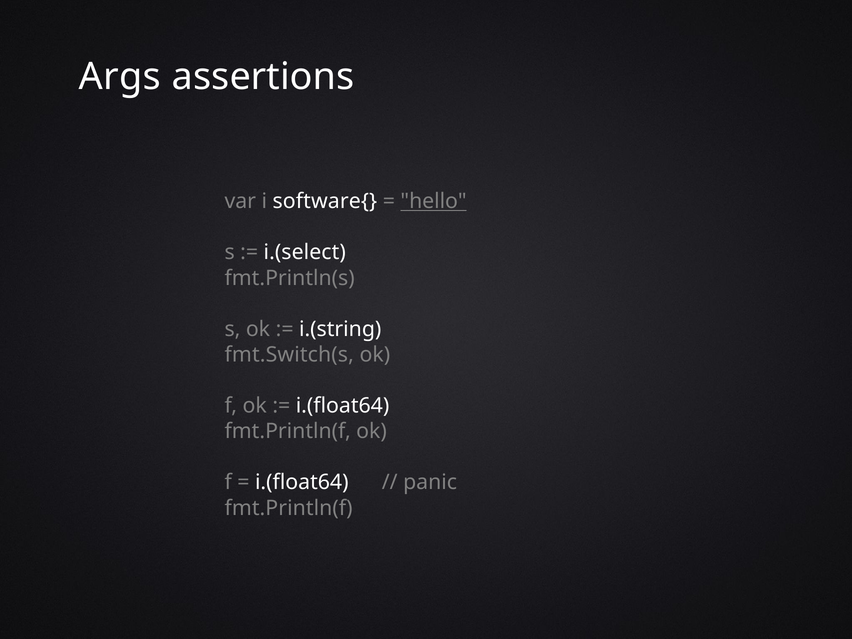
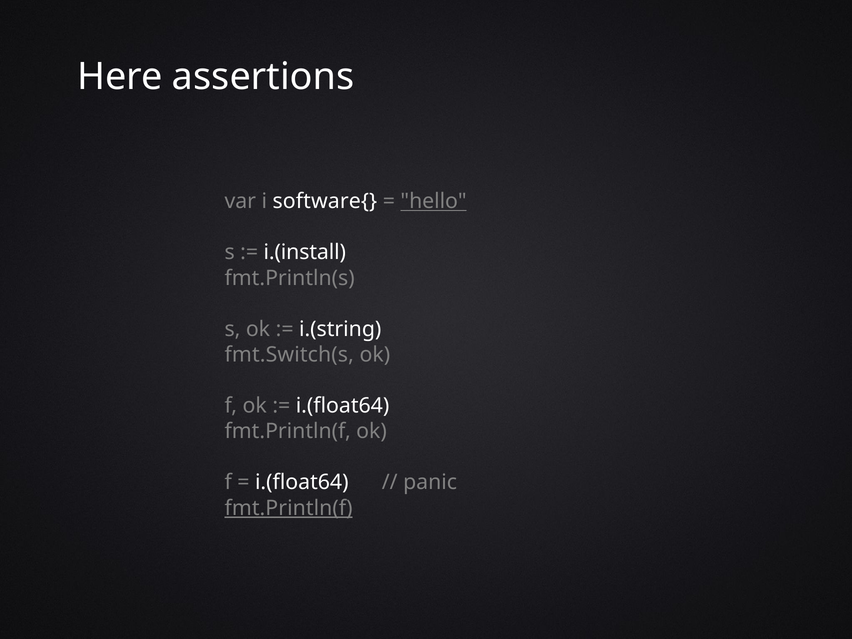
Args: Args -> Here (120, 77)
i.(select: i.(select -> i.(install (305, 252)
fmt.Println(f underline: none -> present (289, 508)
